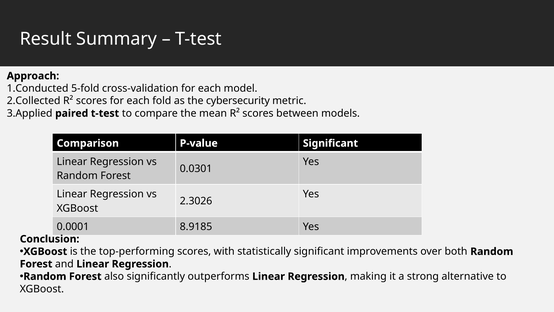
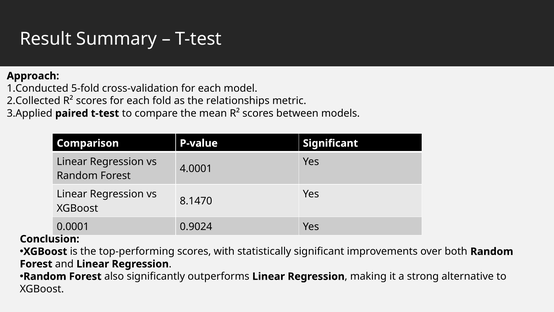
cybersecurity: cybersecurity -> relationships (238, 101)
0.0301: 0.0301 -> 4.0001 (196, 168)
2.3026: 2.3026 -> 8.1470 (196, 201)
8.9185: 8.9185 -> 0.9024 (196, 226)
